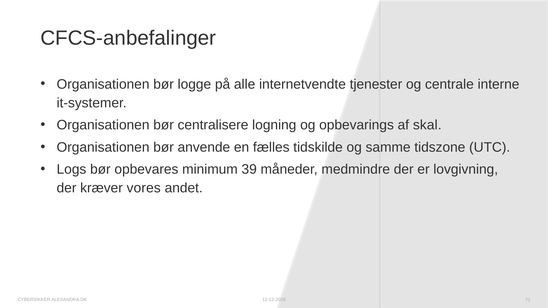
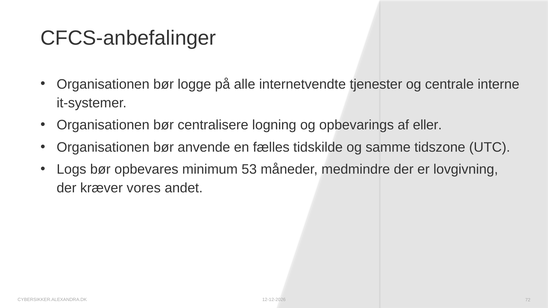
skal: skal -> eller (427, 125)
39: 39 -> 53 (249, 170)
